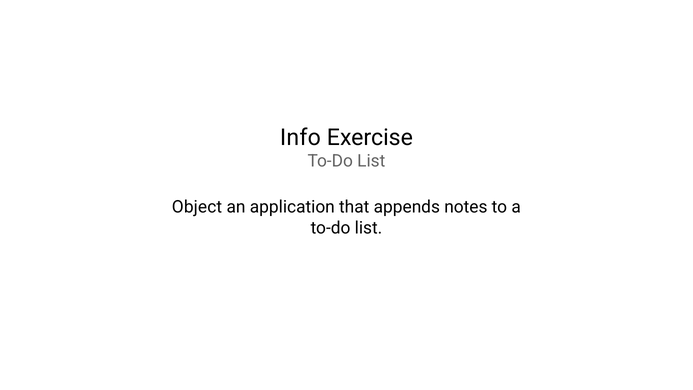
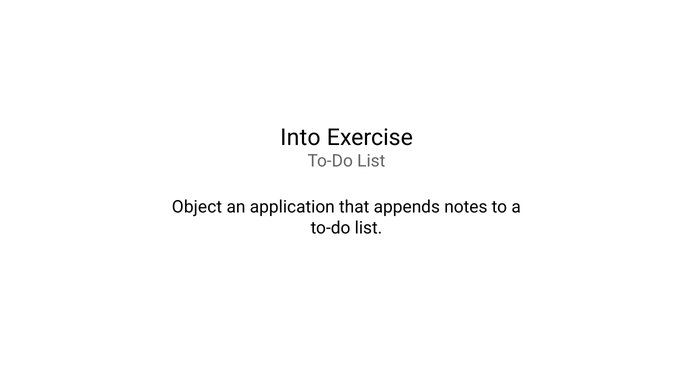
Info: Info -> Into (300, 137)
